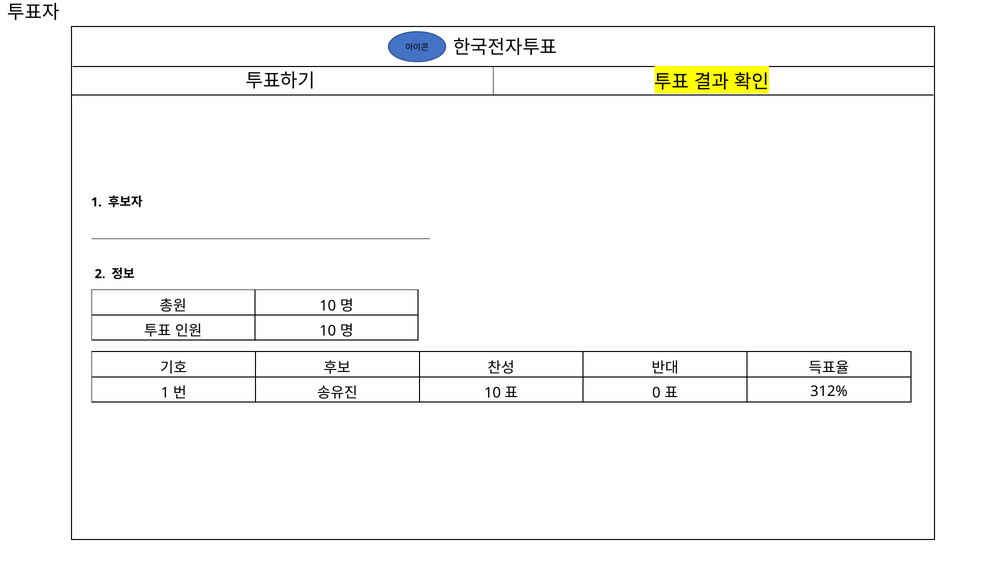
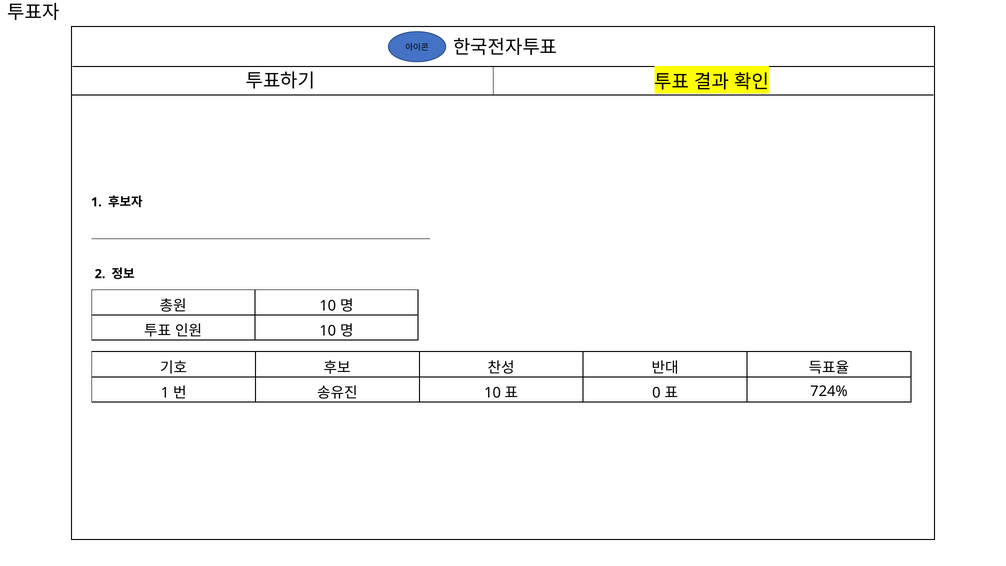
312%: 312% -> 724% (829, 391)
